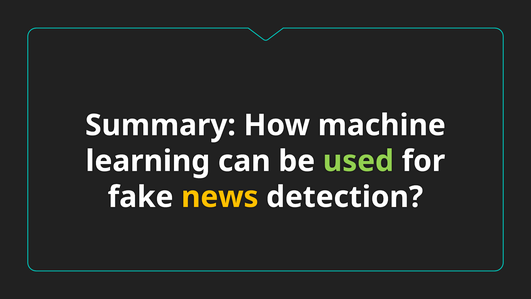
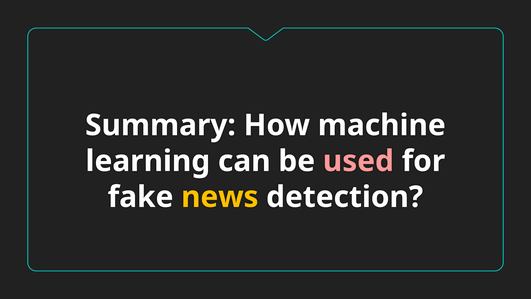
used colour: light green -> pink (358, 161)
